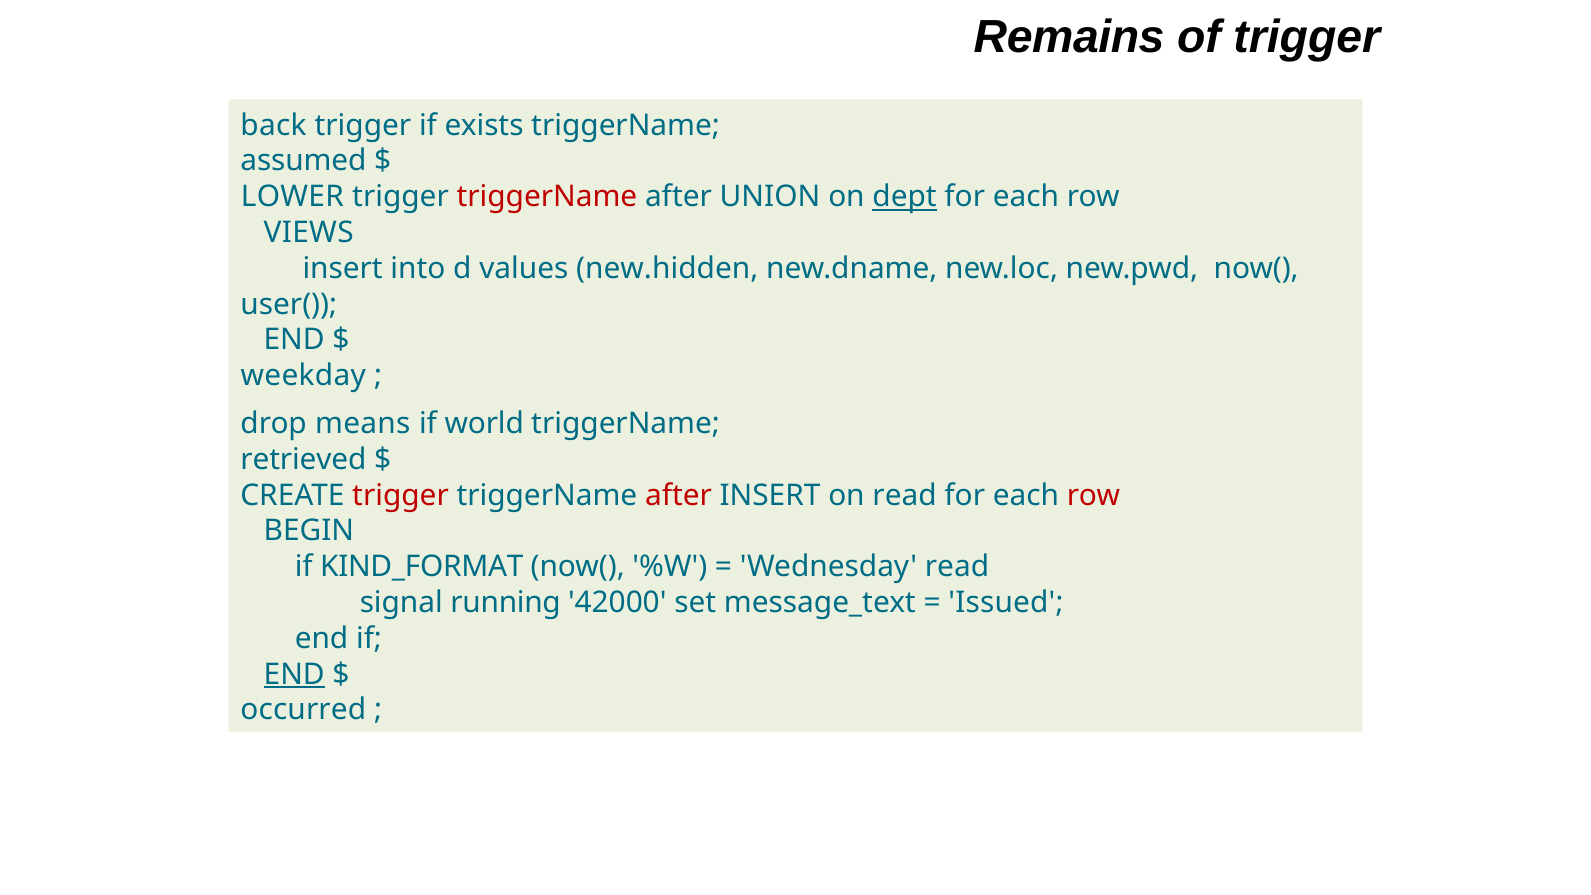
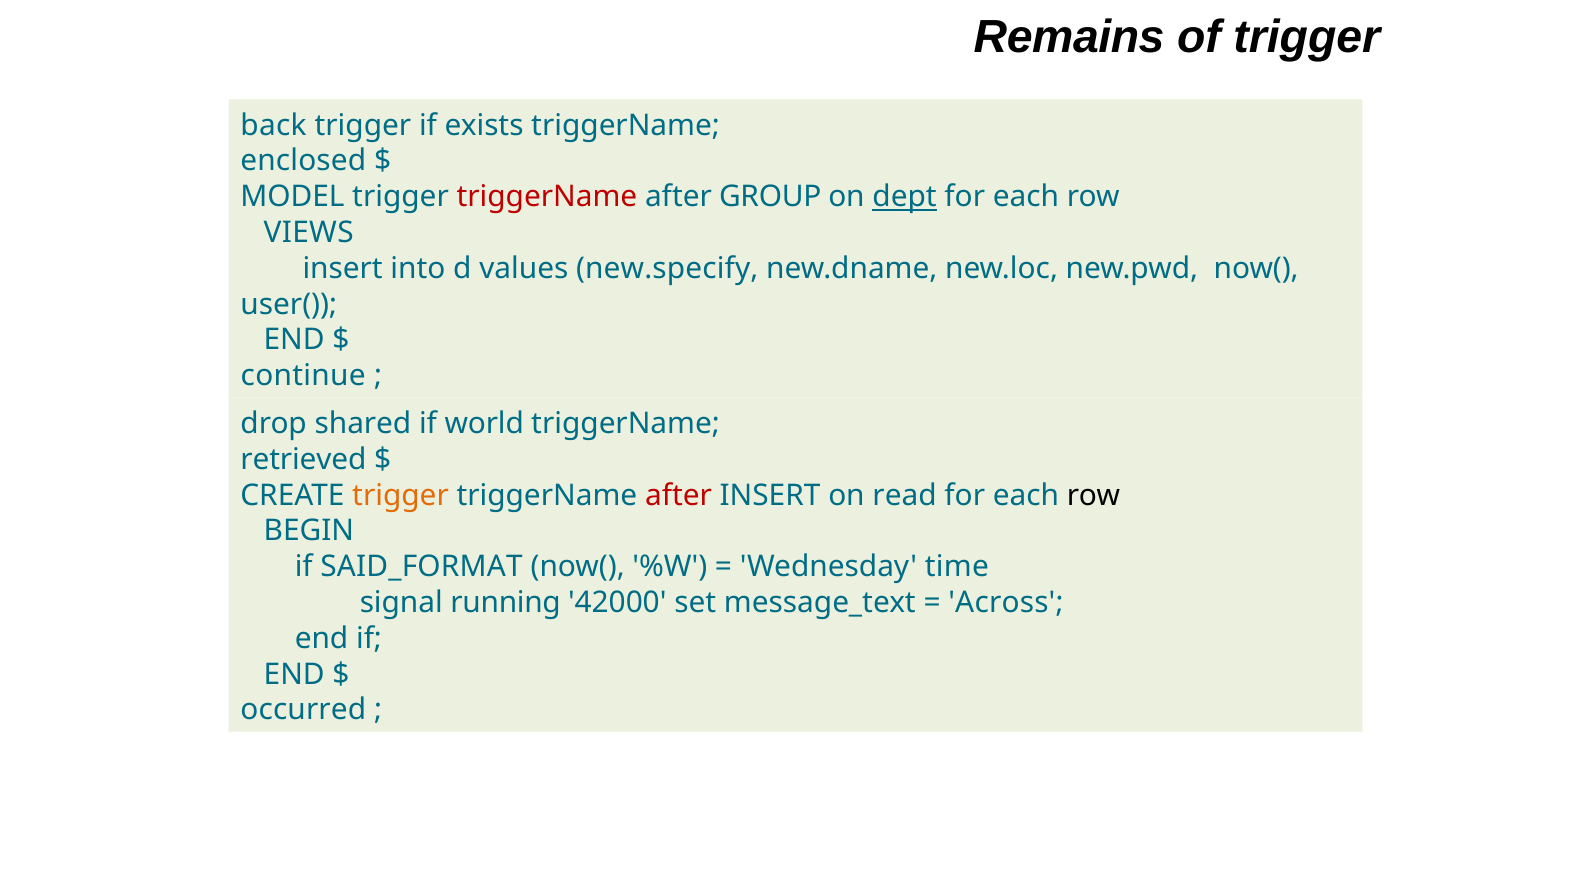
assumed: assumed -> enclosed (303, 161)
LOWER: LOWER -> MODEL (293, 197)
UNION: UNION -> GROUP (770, 197)
new.hidden: new.hidden -> new.specify (667, 268)
weekday: weekday -> continue (303, 376)
means: means -> shared (363, 424)
trigger colour: red -> orange (401, 495)
row colour: red -> black (1093, 495)
KIND_FORMAT: KIND_FORMAT -> SAID_FORMAT (422, 567)
Wednesday read: read -> time (957, 567)
Issued: Issued -> Across (1006, 603)
END underline: present -> none (294, 674)
